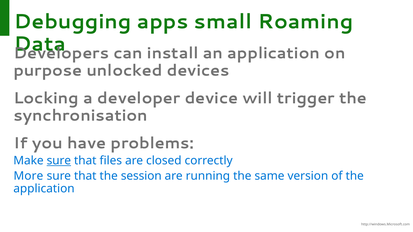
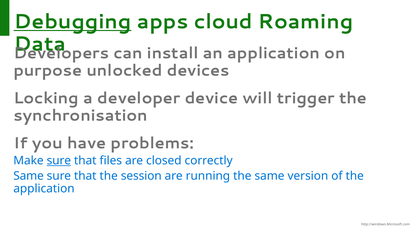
Debugging underline: none -> present (73, 22)
small: small -> cloud (223, 22)
More: More -> Same (29, 176)
